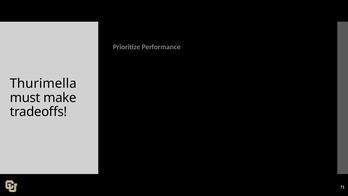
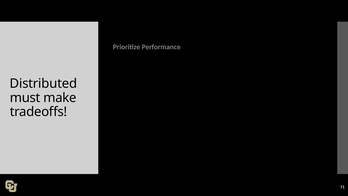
Thurimella: Thurimella -> Distributed (43, 84)
